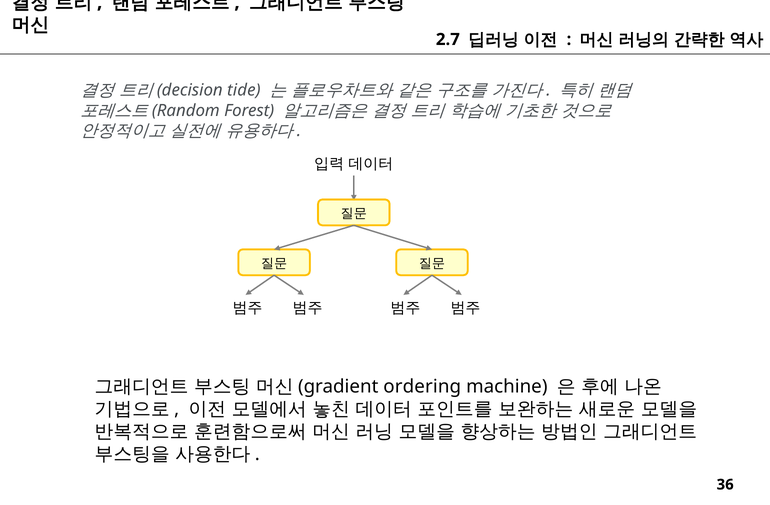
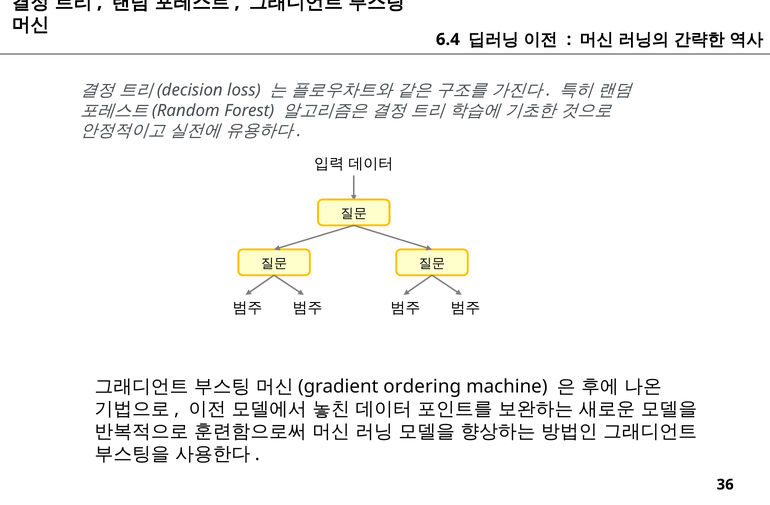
2.7: 2.7 -> 6.4 (448, 39)
tide: tide -> loss (244, 91)
